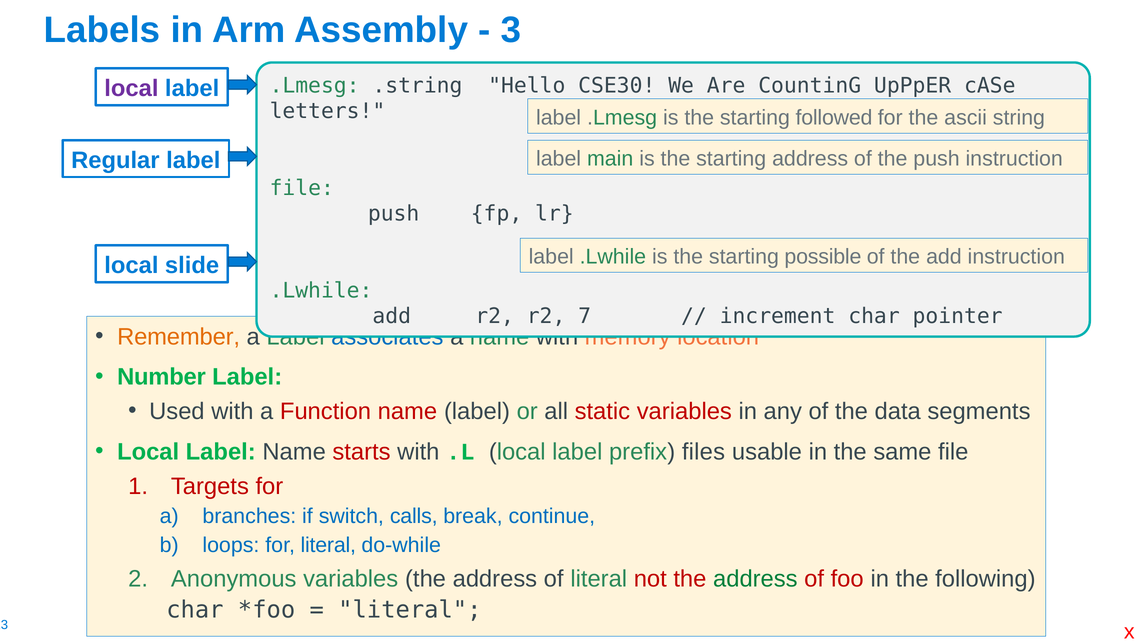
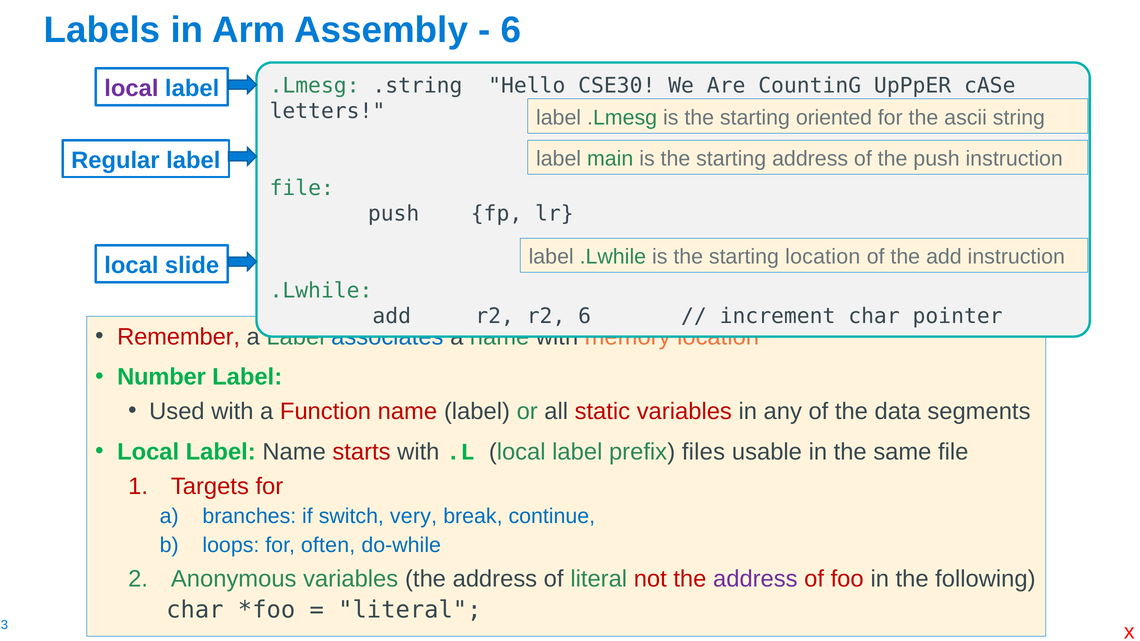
3: 3 -> 6 (511, 30)
followed: followed -> oriented (834, 118)
starting possible: possible -> location (823, 257)
r2 7: 7 -> 6 (585, 316)
Remember colour: orange -> red (179, 337)
calls: calls -> very (414, 516)
for literal: literal -> often (328, 545)
address colour: green -> purple (755, 579)
